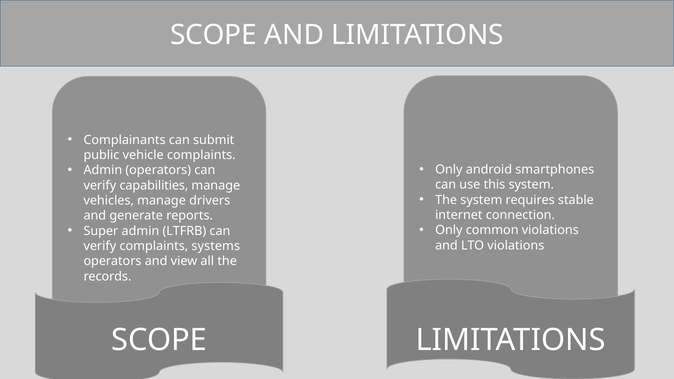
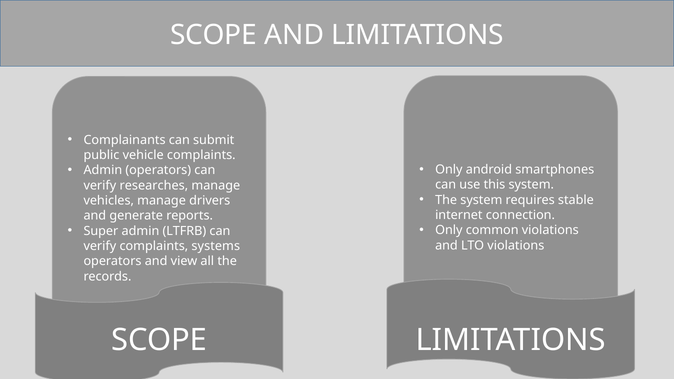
capabilities: capabilities -> researches (154, 185)
